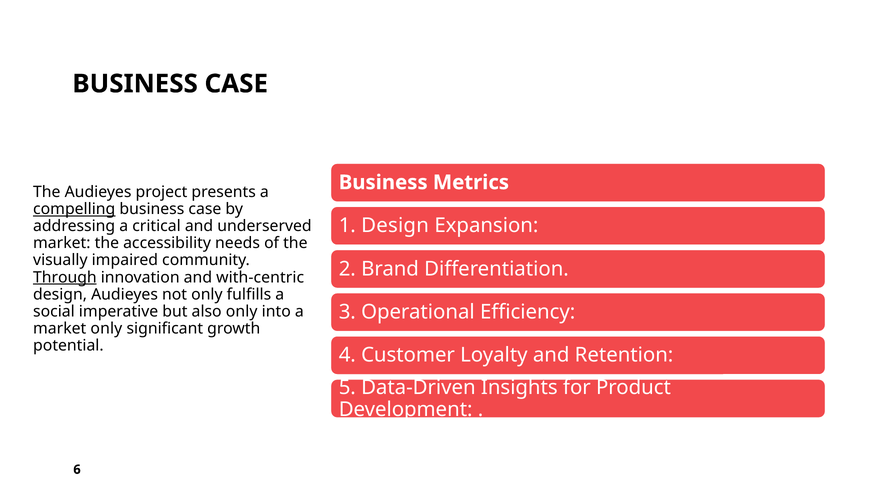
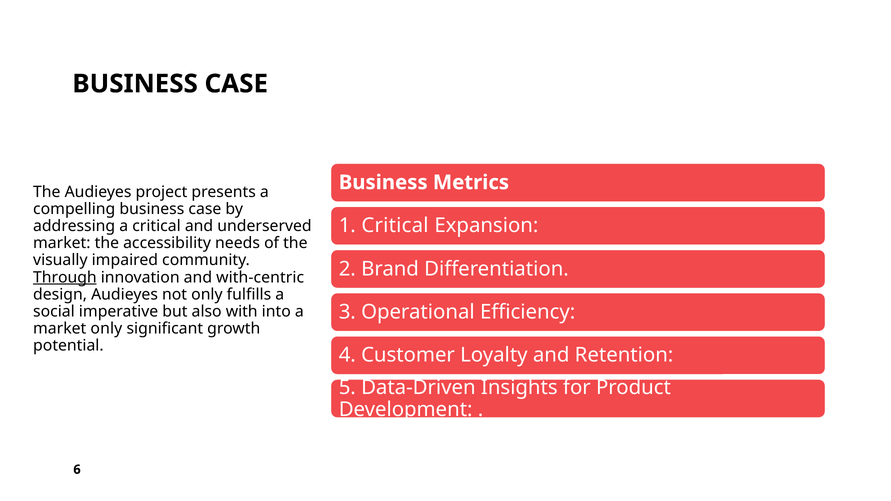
compelling underline: present -> none (74, 209)
Design: Design -> Critical (395, 226)
also only: only -> with (242, 312)
